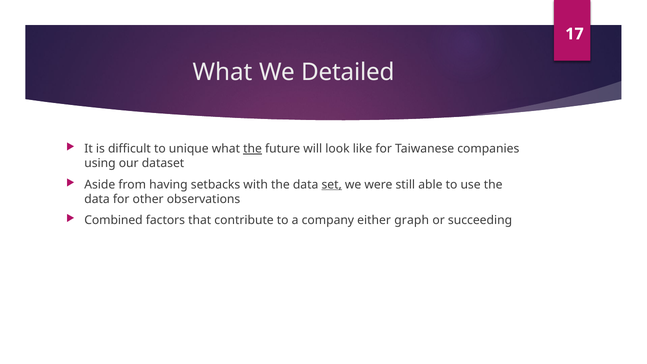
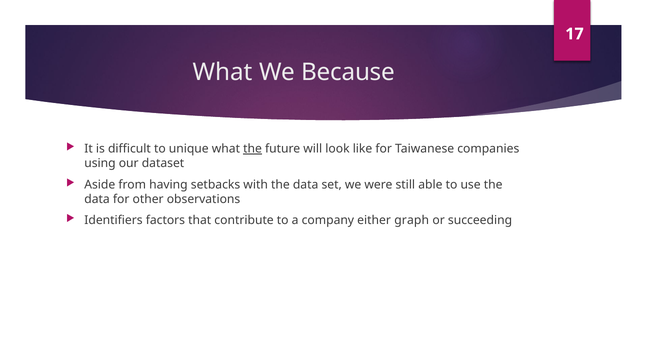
Detailed: Detailed -> Because (348, 72)
set underline: present -> none (332, 185)
Combined: Combined -> Identifiers (113, 220)
